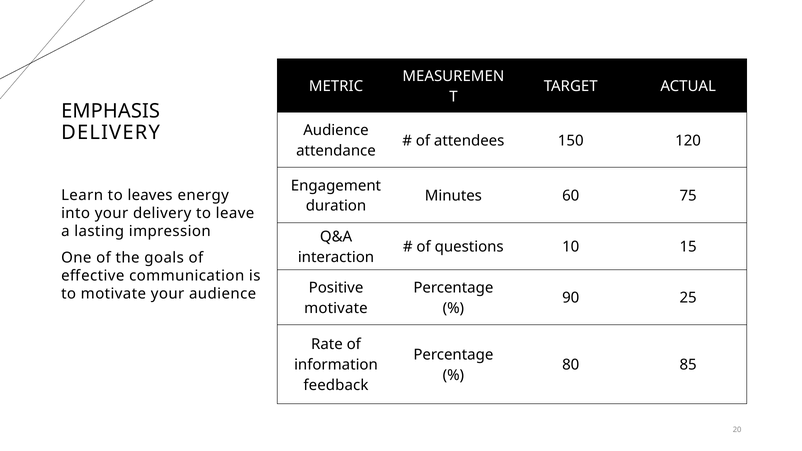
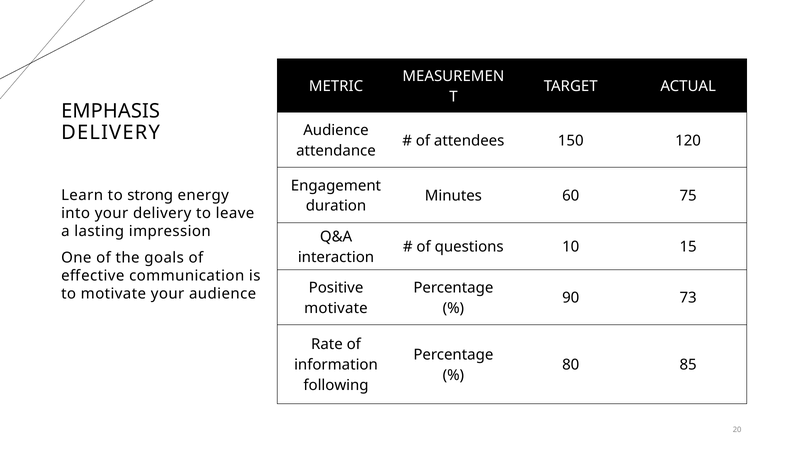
leaves: leaves -> strong (150, 195)
25: 25 -> 73 (688, 298)
feedback: feedback -> following (336, 386)
